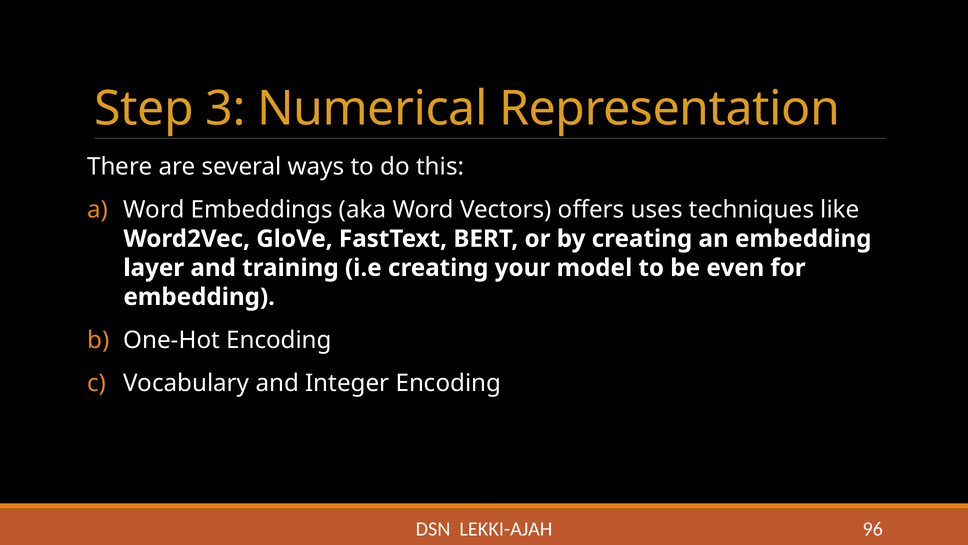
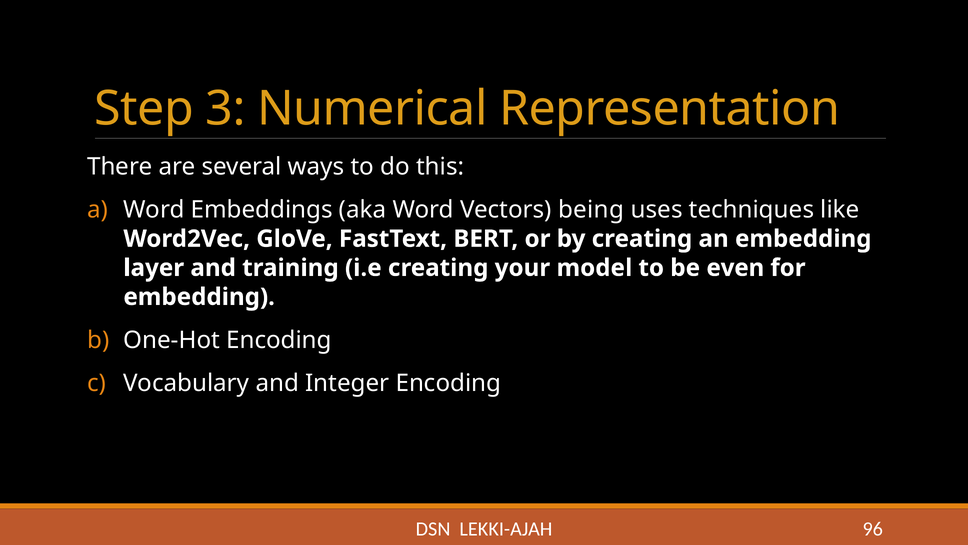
offers: offers -> being (591, 210)
